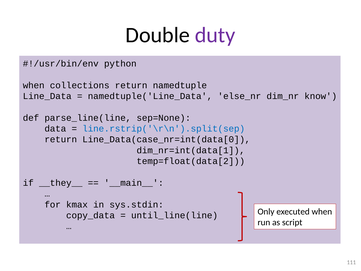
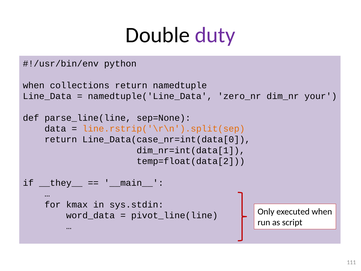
else_nr: else_nr -> zero_nr (239, 96)
know: know -> your (321, 96)
line.rstrip('\r\n').split(sep colour: blue -> orange (164, 129)
copy_data: copy_data -> word_data (91, 215)
until_line(line: until_line(line -> pivot_line(line (174, 215)
